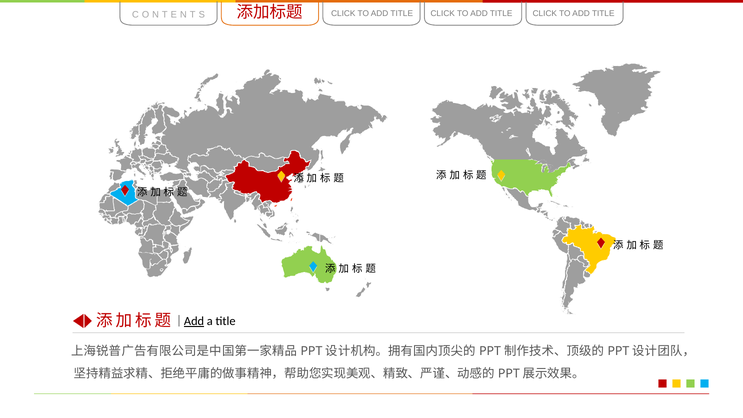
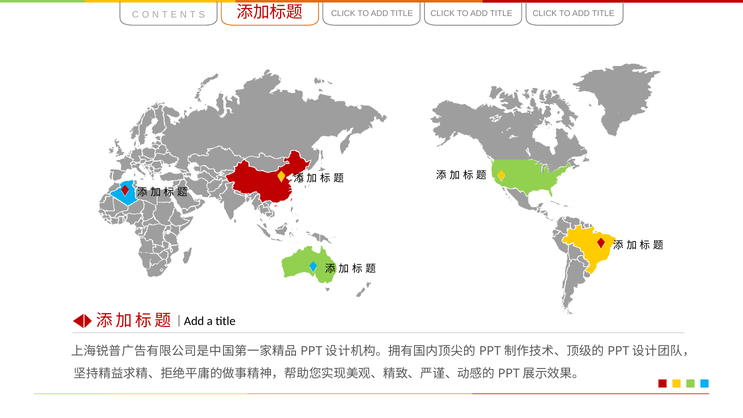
Add underline: present -> none (194, 321)
